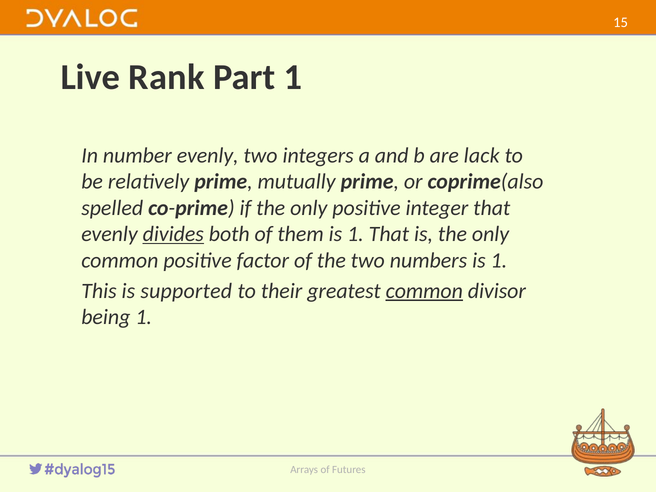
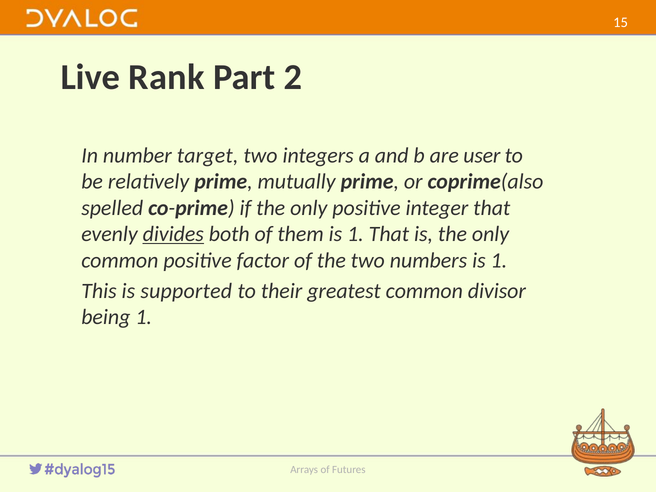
Part 1: 1 -> 2 (293, 77)
number evenly: evenly -> target (208, 155)
lack: lack -> user (482, 155)
common underline: present -> none (424, 291)
